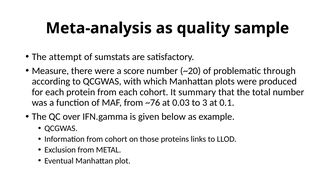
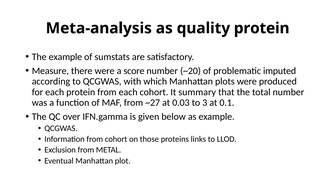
quality sample: sample -> protein (262, 28)
The attempt: attempt -> example (65, 57)
through: through -> imputed (280, 71)
~76: ~76 -> ~27 (153, 102)
